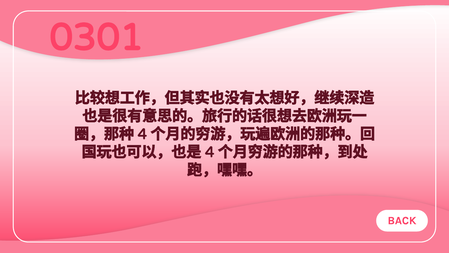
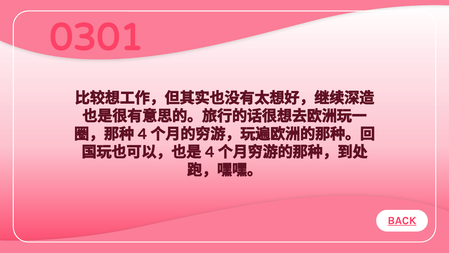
BACK underline: none -> present (402, 220)
